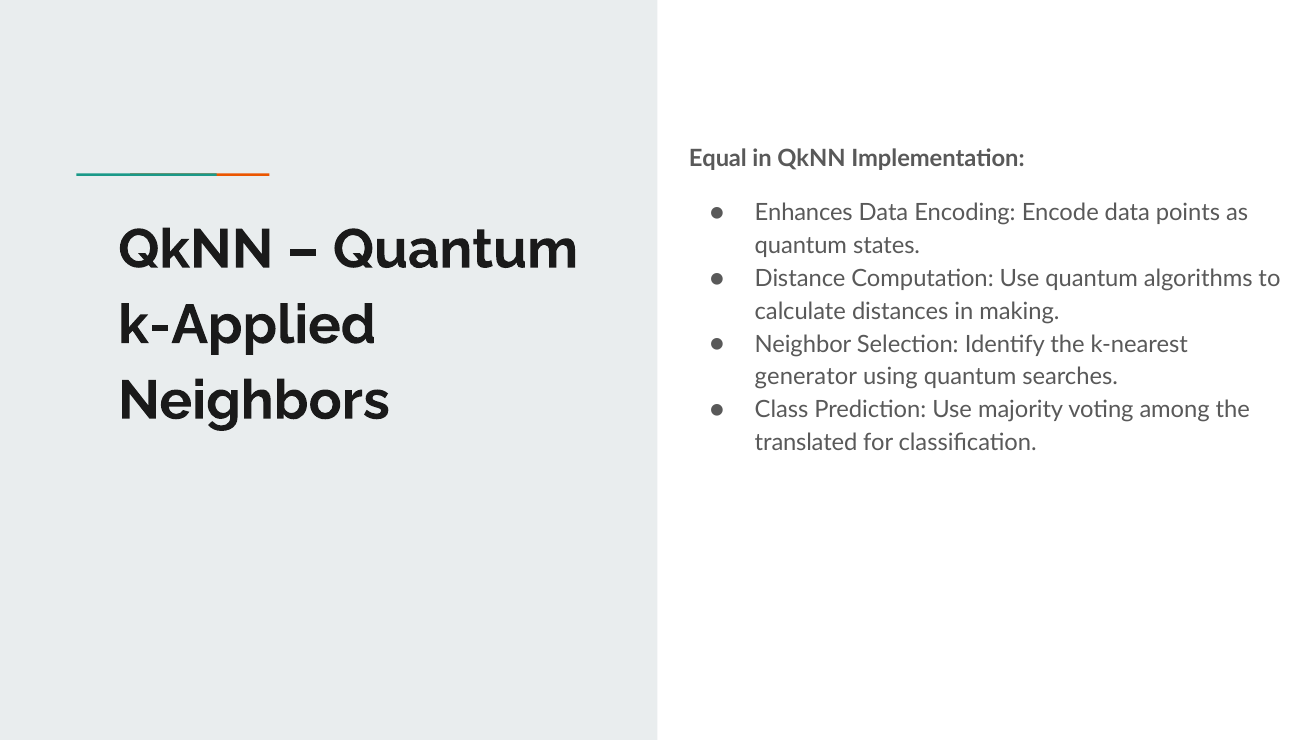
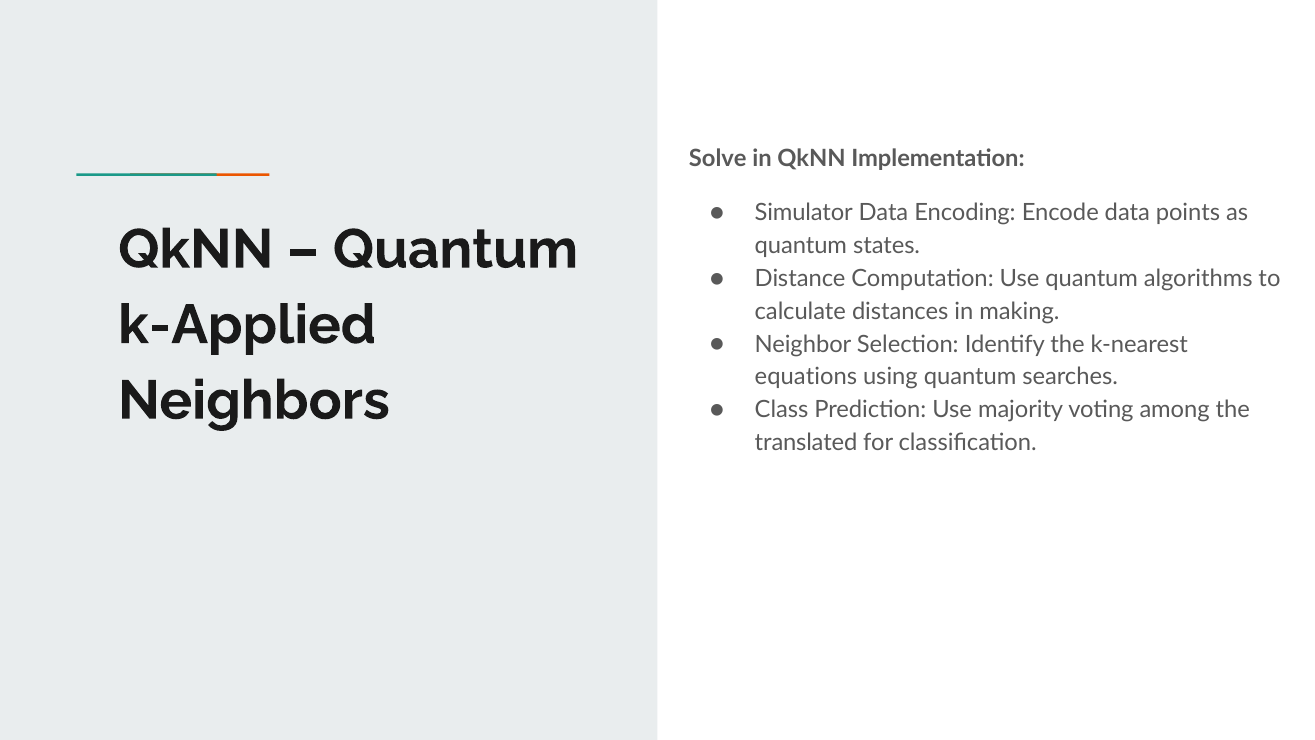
Equal: Equal -> Solve (718, 158)
Enhances: Enhances -> Simulator (804, 213)
generator: generator -> equations (806, 377)
